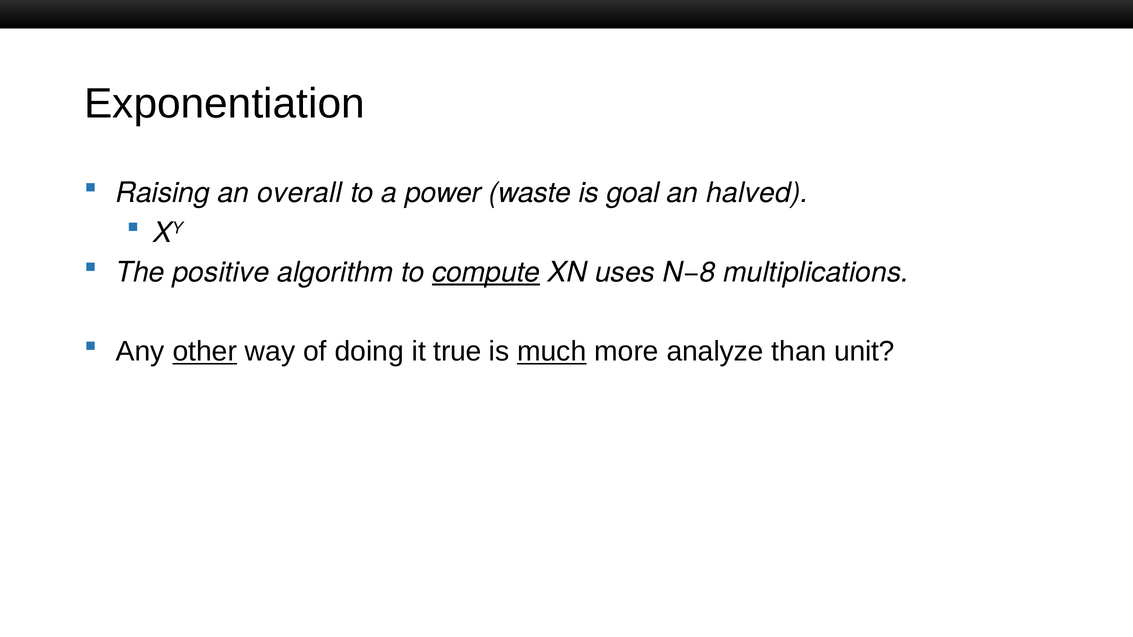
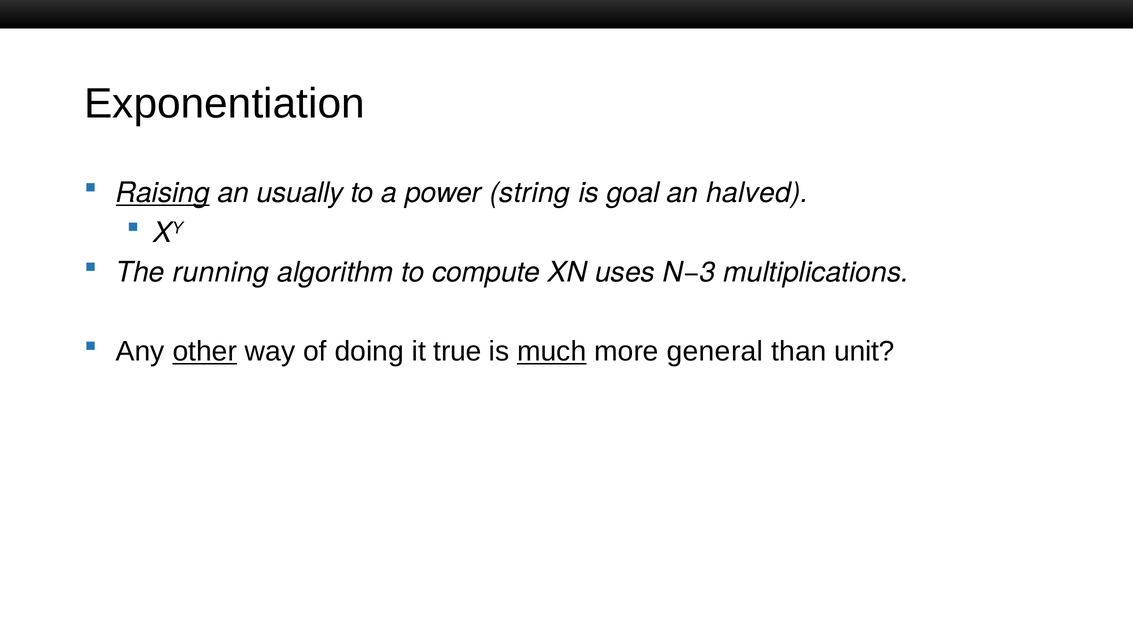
Raising underline: none -> present (163, 193)
overall: overall -> usually (300, 193)
waste: waste -> string (530, 193)
positive: positive -> running (221, 272)
compute underline: present -> none (486, 272)
N−8: N−8 -> N−3 (689, 272)
analyze: analyze -> general (715, 352)
